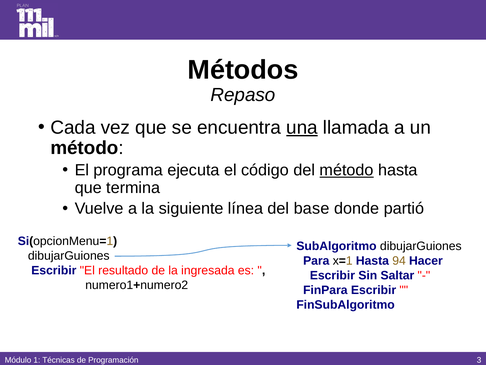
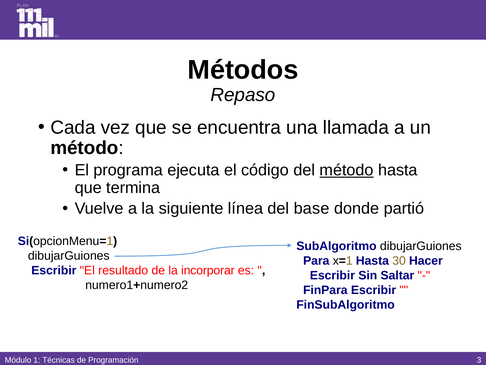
una underline: present -> none (302, 127)
94: 94 -> 30 (399, 261)
ingresada: ingresada -> incorporar (208, 270)
